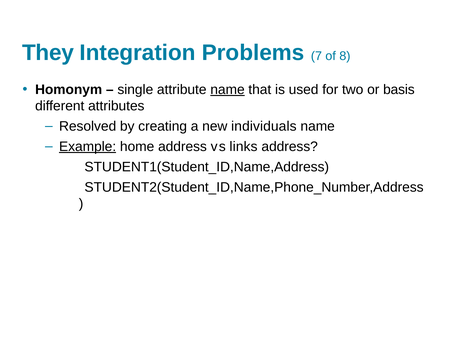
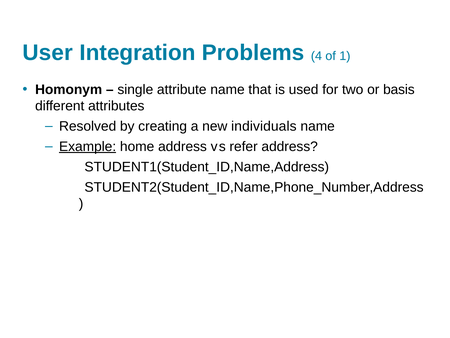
They: They -> User (48, 53)
7: 7 -> 4 (316, 56)
8: 8 -> 1 (345, 56)
name underline: present -> none (228, 89)
links: links -> refer (244, 146)
